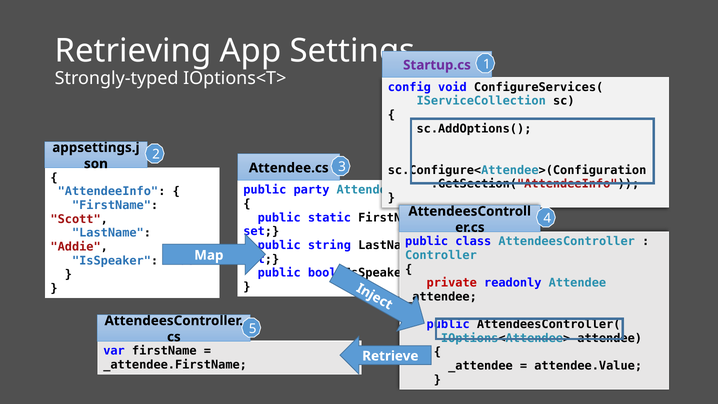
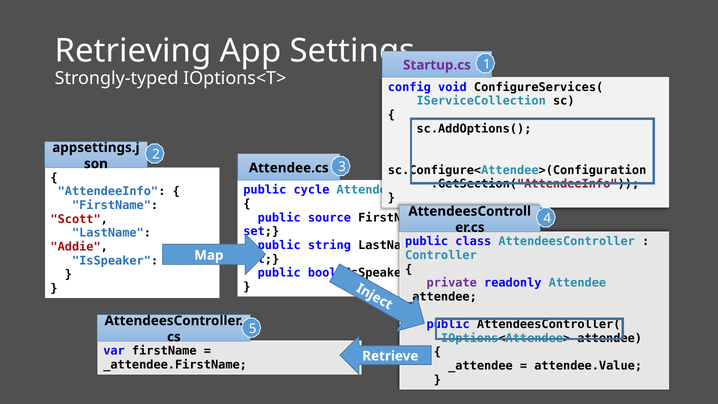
party: party -> cycle (312, 190)
static: static -> source (329, 218)
private colour: red -> purple (452, 283)
